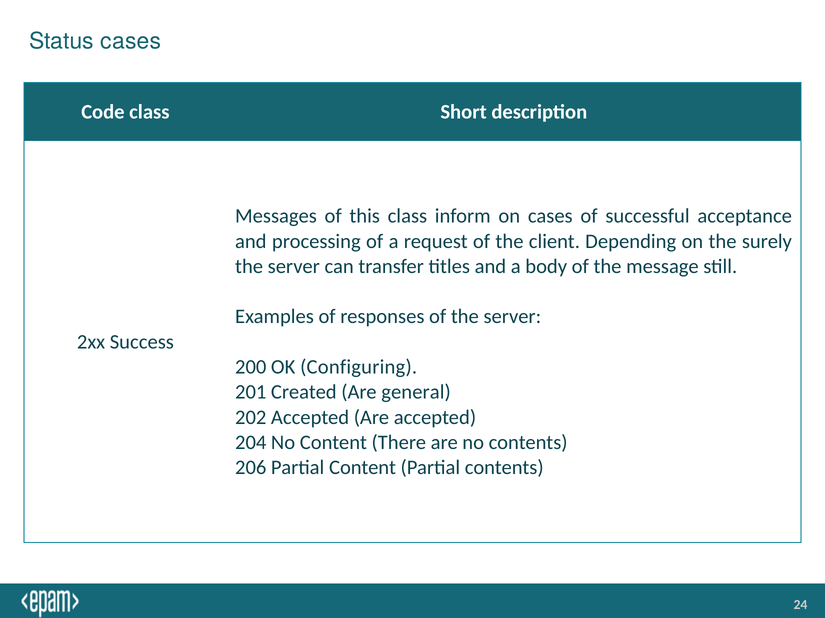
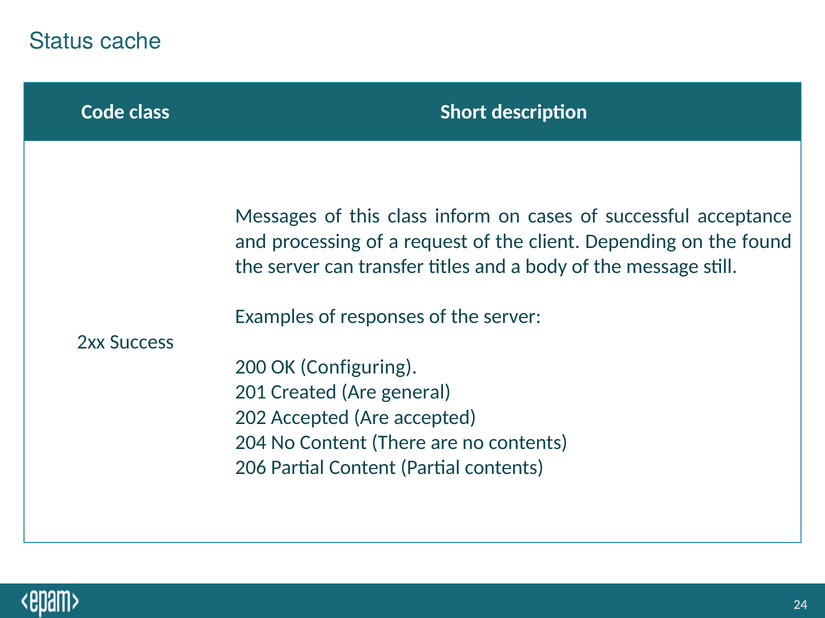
Status cases: cases -> cache (131, 41)
surely: surely -> found (767, 242)
